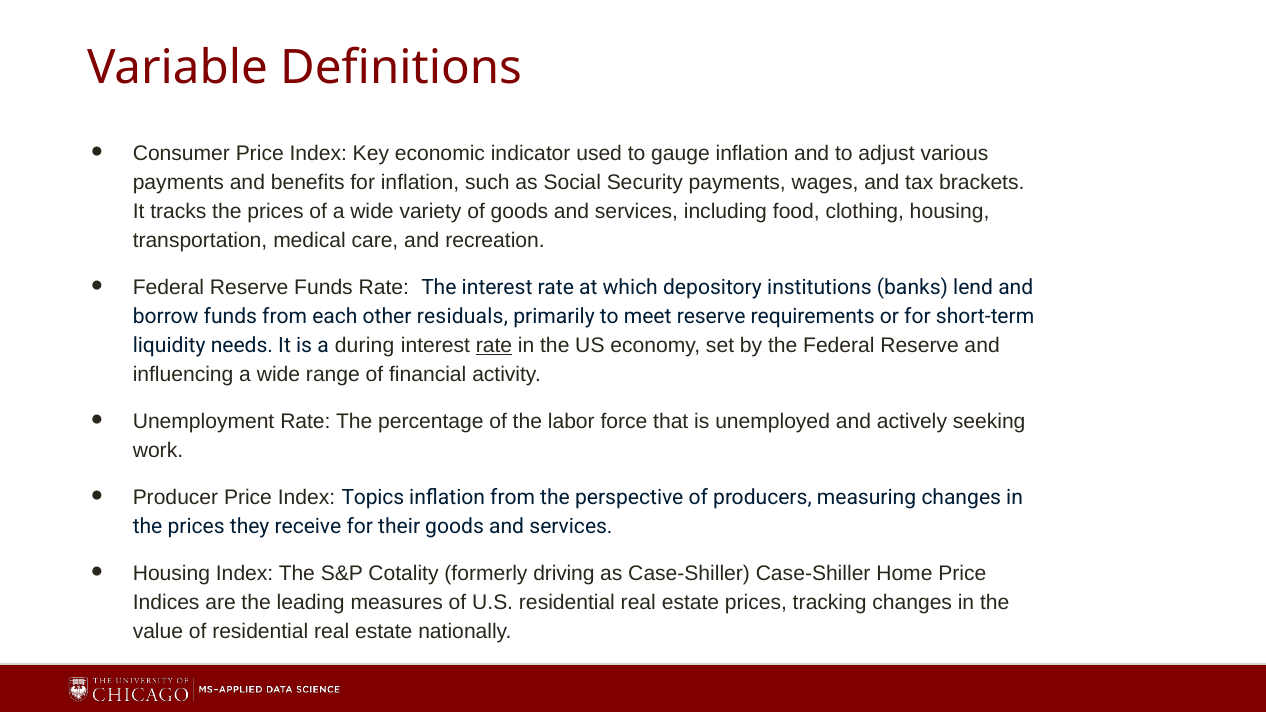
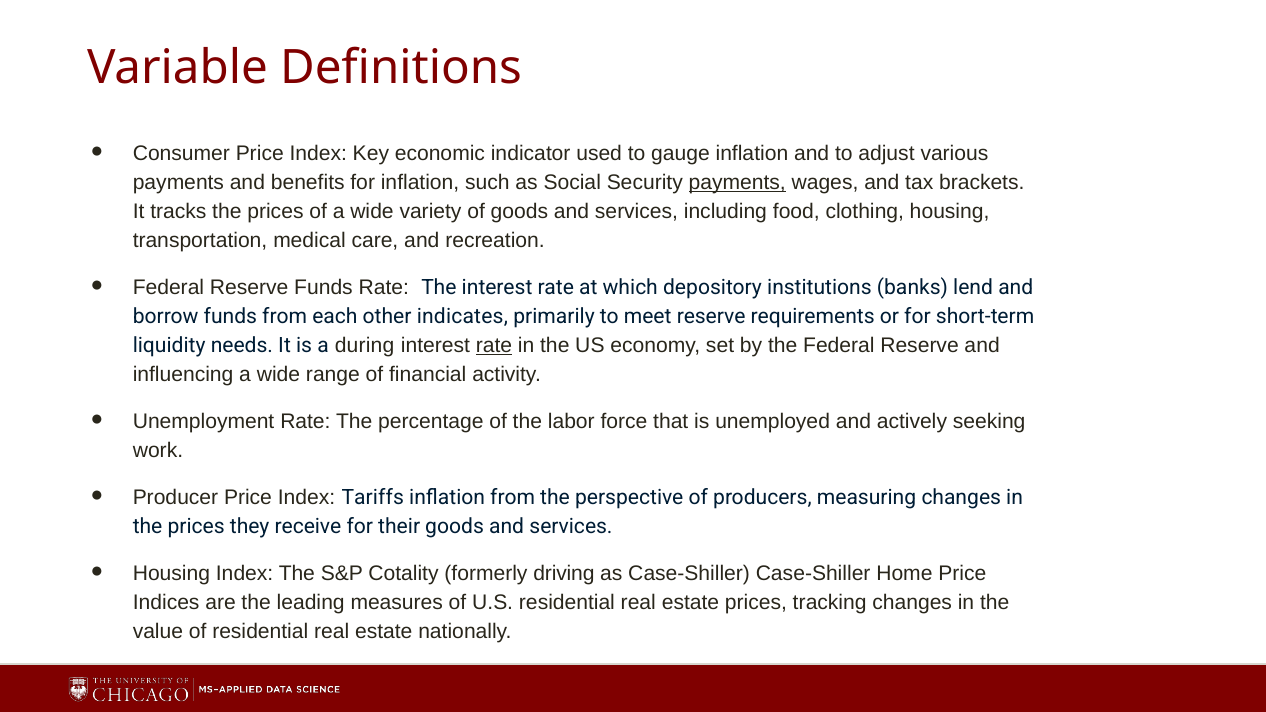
payments underline: none -> present (737, 183)
residuals: residuals -> indicates (462, 317)
Topics: Topics -> Tariffs (373, 497)
